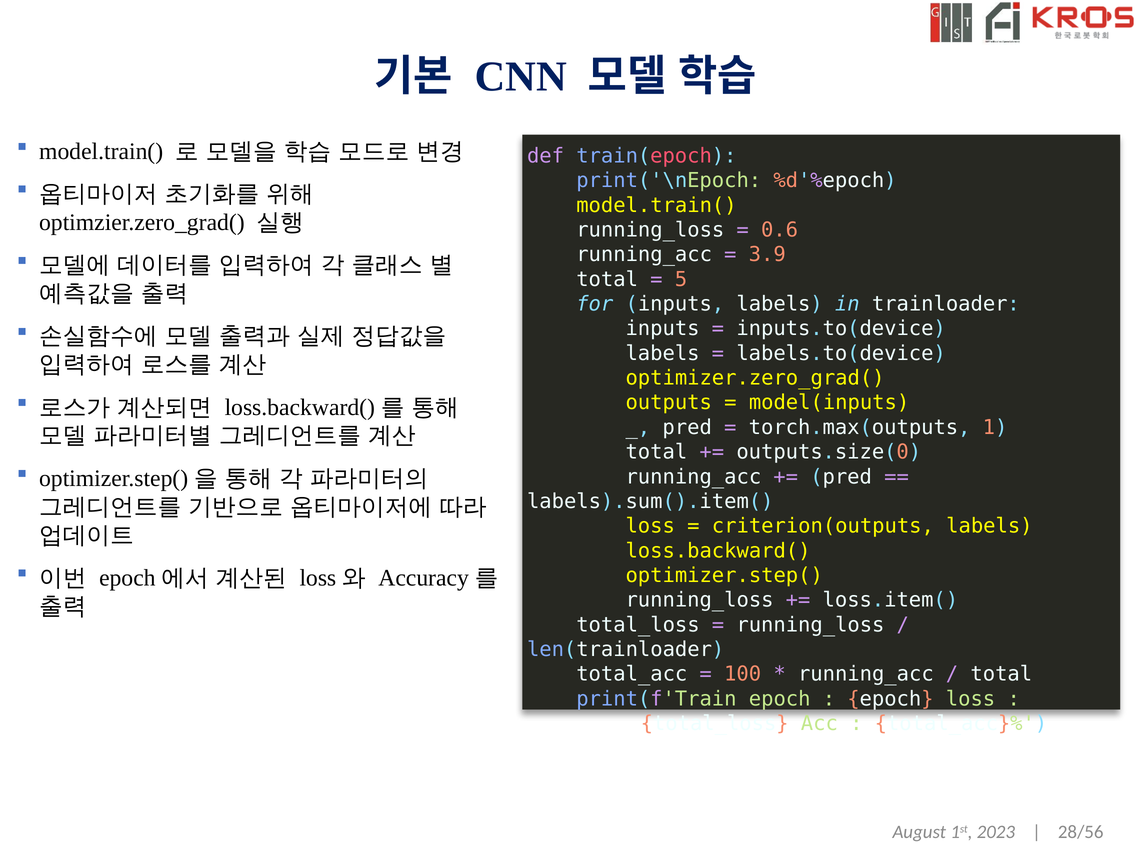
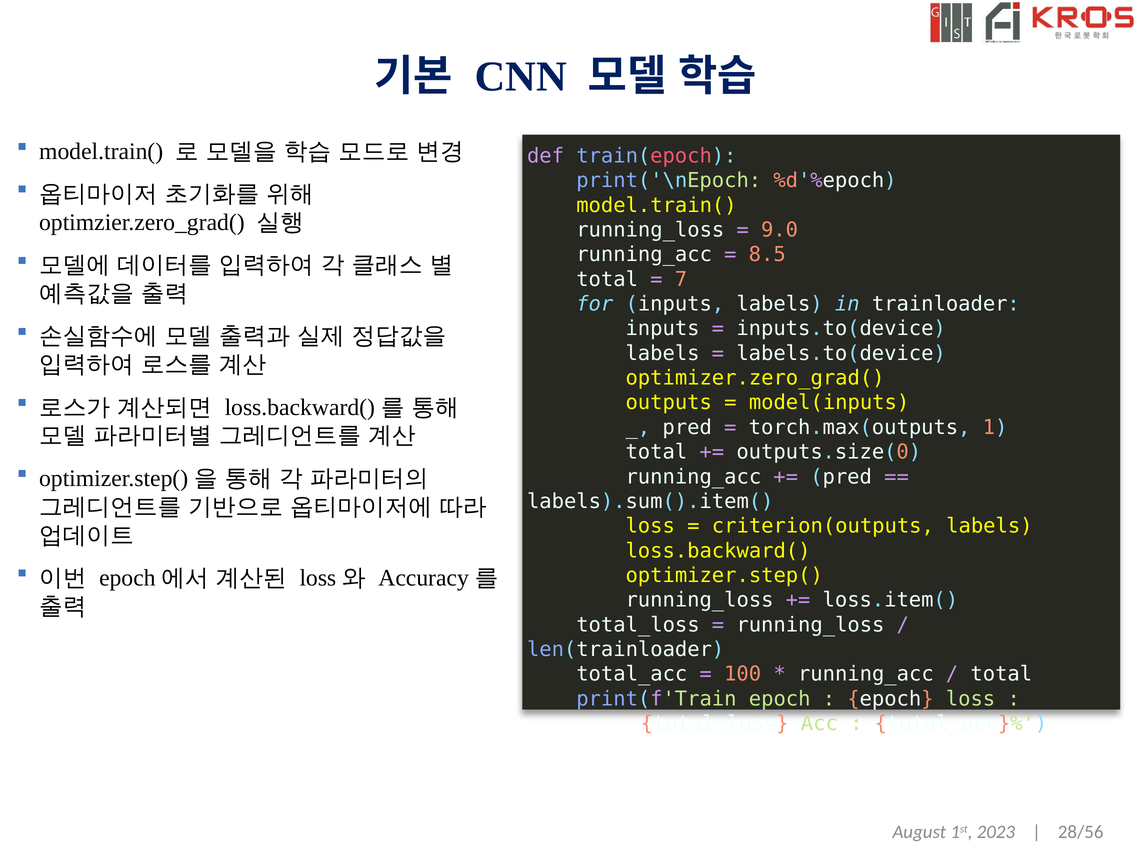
0.6: 0.6 -> 9.0 (780, 230)
3.9: 3.9 -> 8.5 (767, 255)
5: 5 -> 7 (681, 279)
